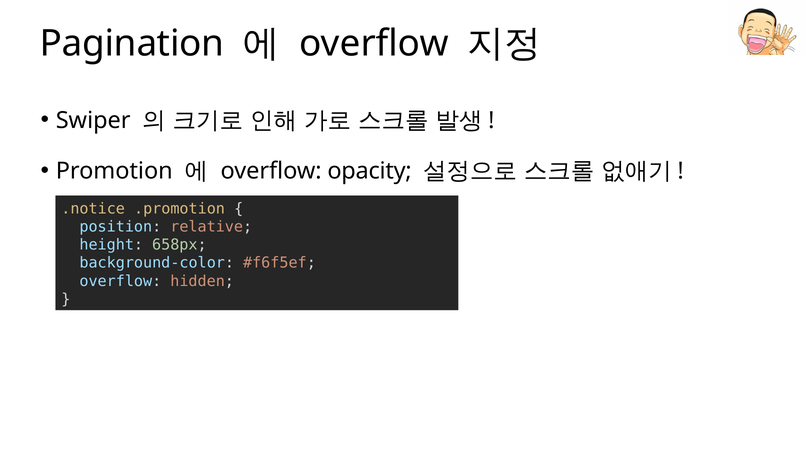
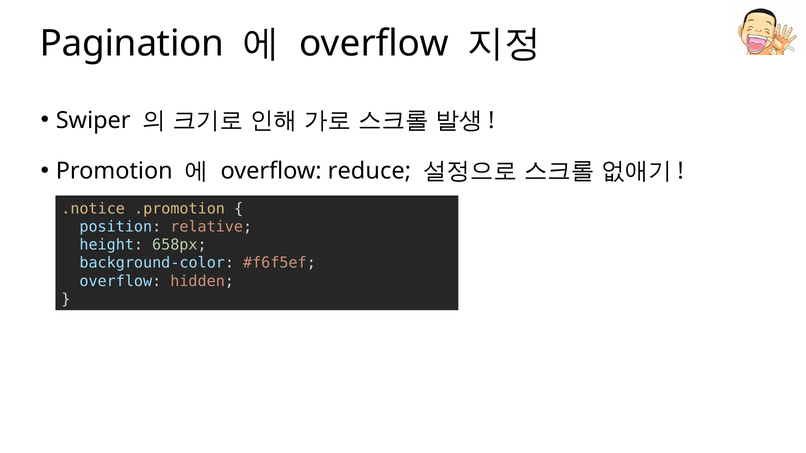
opacity: opacity -> reduce (369, 171)
